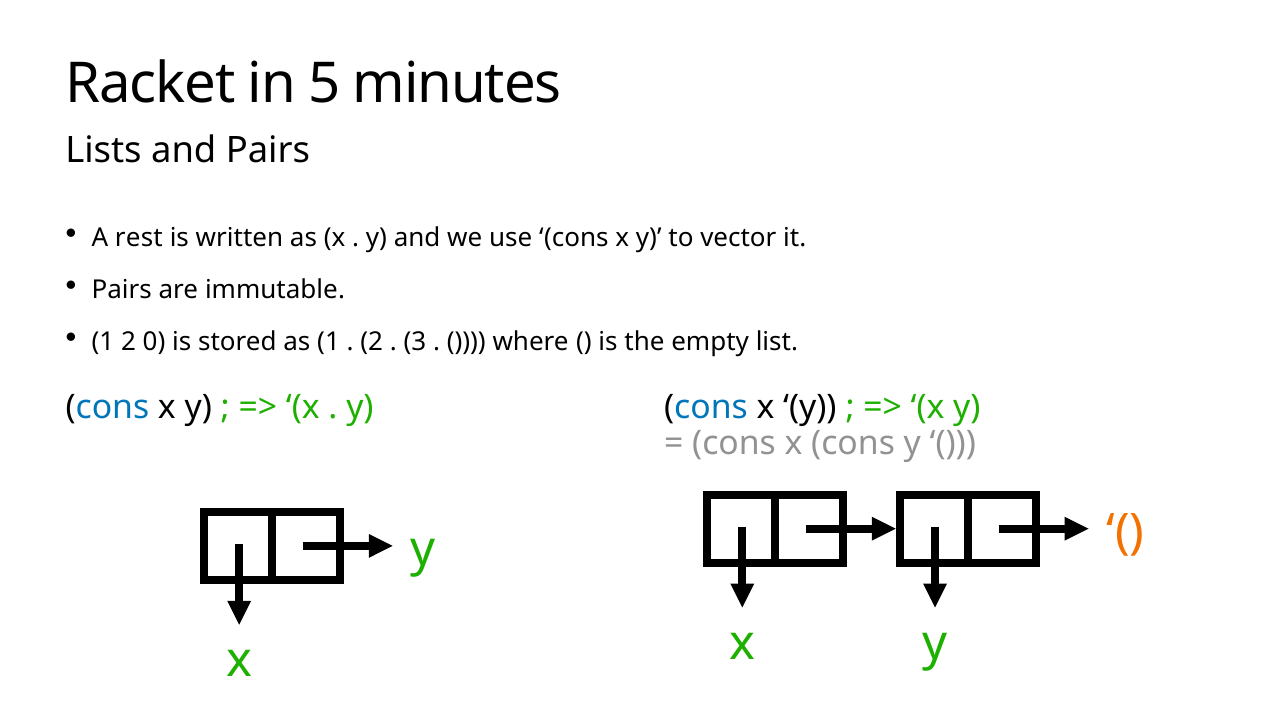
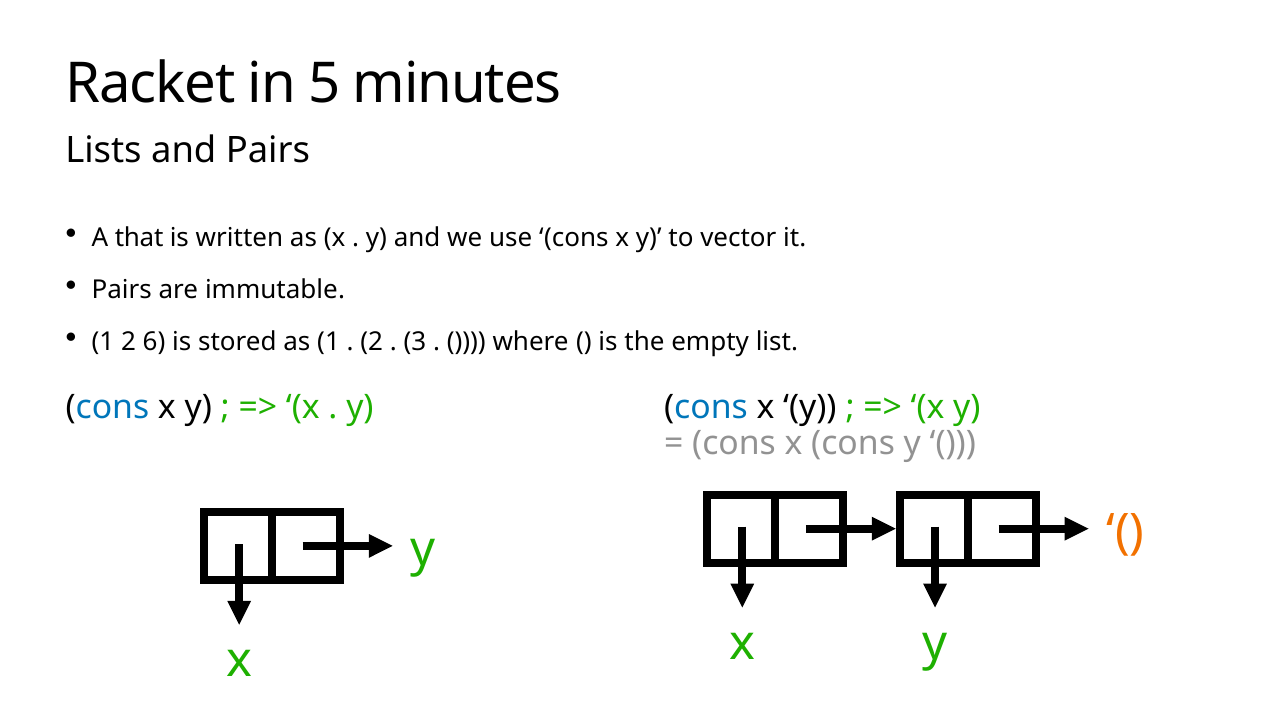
rest: rest -> that (139, 238)
0: 0 -> 6 (154, 342)
